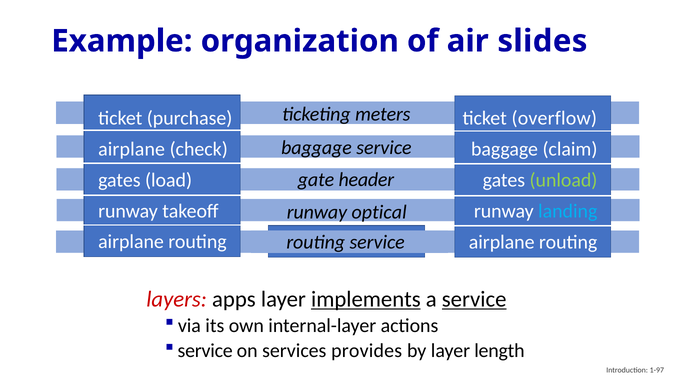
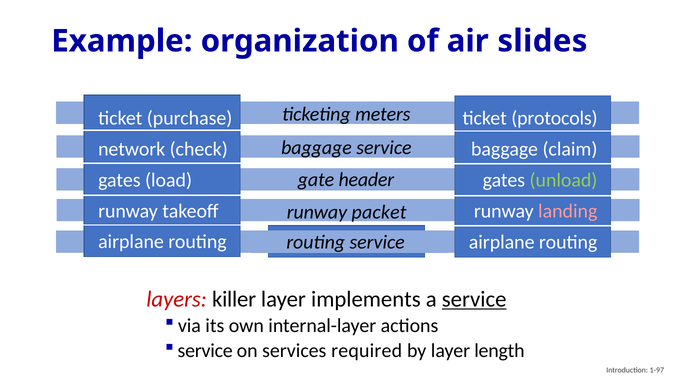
overflow: overflow -> protocols (554, 119)
airplane: airplane -> network (132, 149)
landing colour: light blue -> pink (568, 212)
optical: optical -> packet (379, 213)
apps: apps -> killer (234, 300)
implements underline: present -> none (366, 300)
provides: provides -> required (367, 351)
